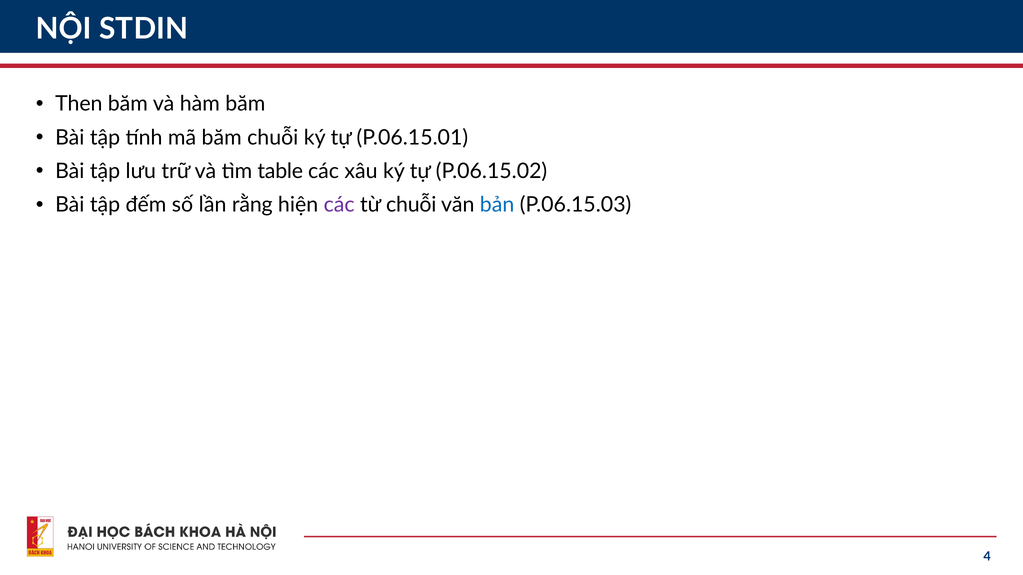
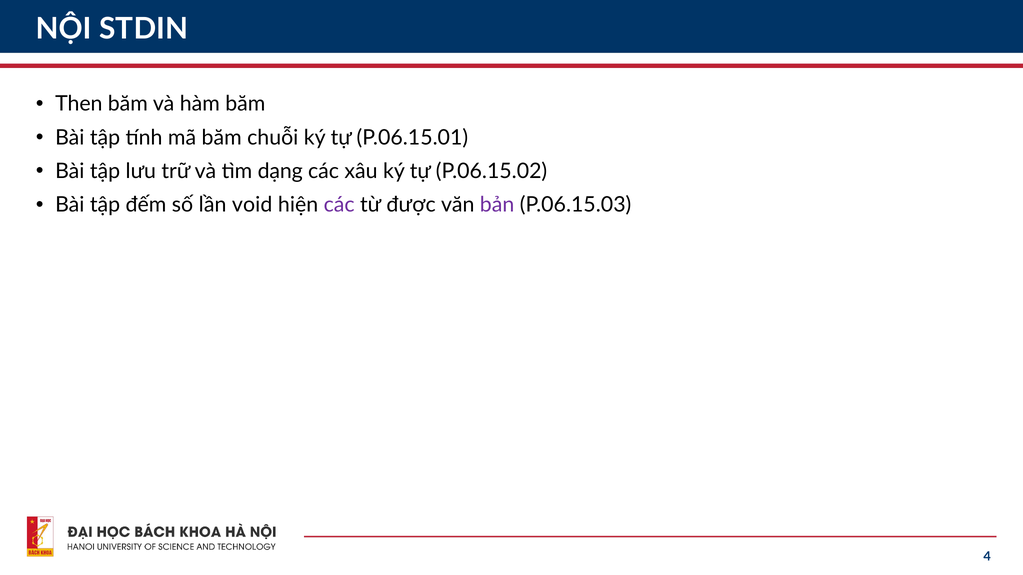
table: table -> dạng (280, 171)
rằng: rằng -> void (252, 205)
từ chuỗi: chuỗi -> được (411, 205)
bản colour: blue -> purple (497, 205)
